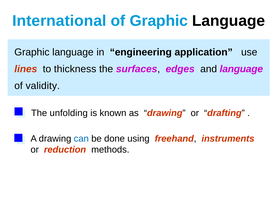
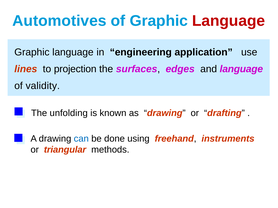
International: International -> Automotives (59, 21)
Language colour: black -> red (229, 21)
thickness: thickness -> projection (75, 69)
reduction: reduction -> triangular (65, 150)
